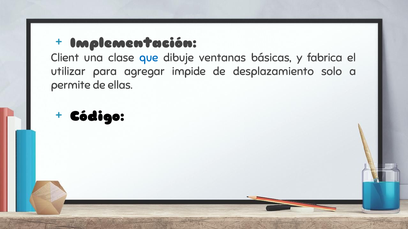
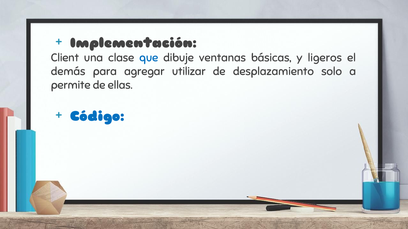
fabrica: fabrica -> ligeros (325, 58)
utilizar: utilizar -> demás (68, 72)
impide: impide -> utilizar (189, 72)
Código colour: black -> blue (98, 117)
